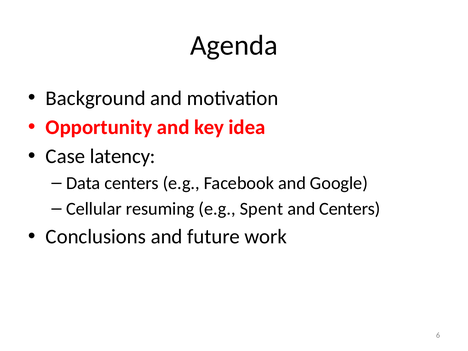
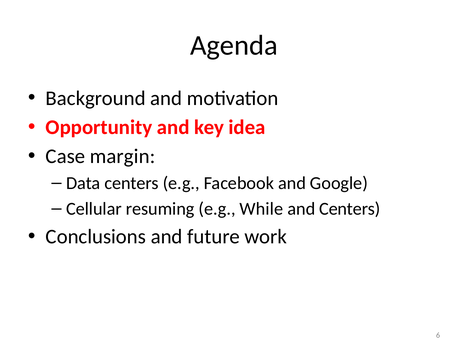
latency: latency -> margin (123, 156)
Spent: Spent -> While (261, 209)
